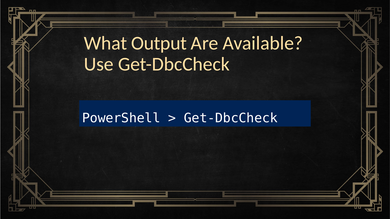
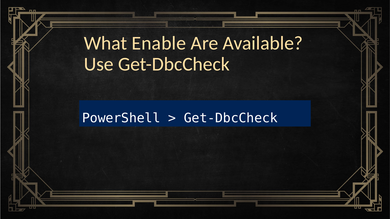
Output: Output -> Enable (159, 43)
